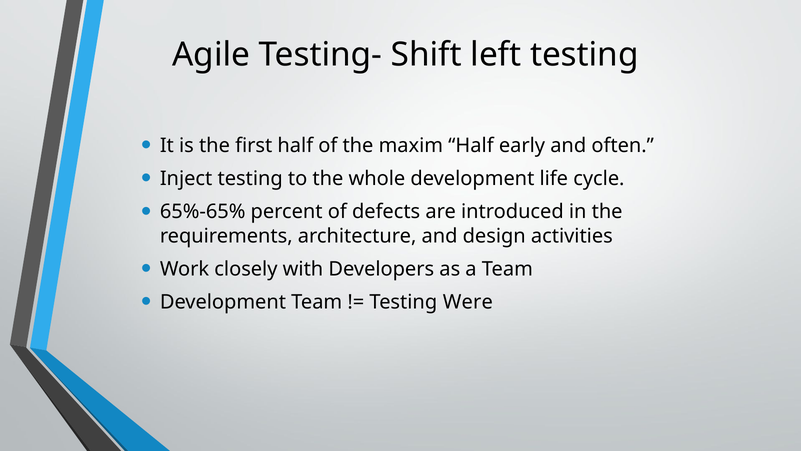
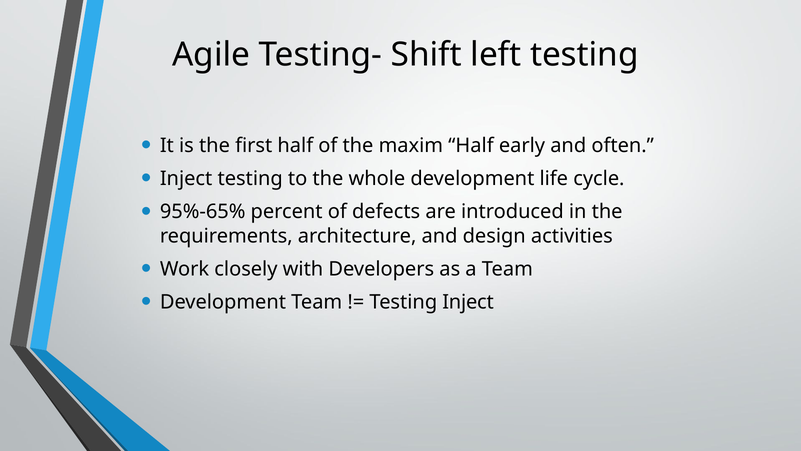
65%-65%: 65%-65% -> 95%-65% (203, 212)
Testing Were: Were -> Inject (468, 302)
